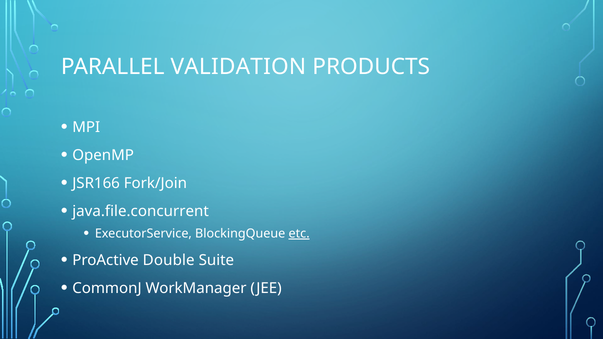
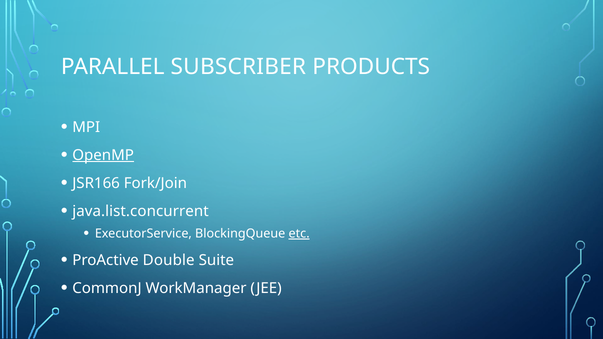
VALIDATION: VALIDATION -> SUBSCRIBER (238, 67)
OpenMP underline: none -> present (103, 155)
java.file.concurrent: java.file.concurrent -> java.list.concurrent (141, 211)
